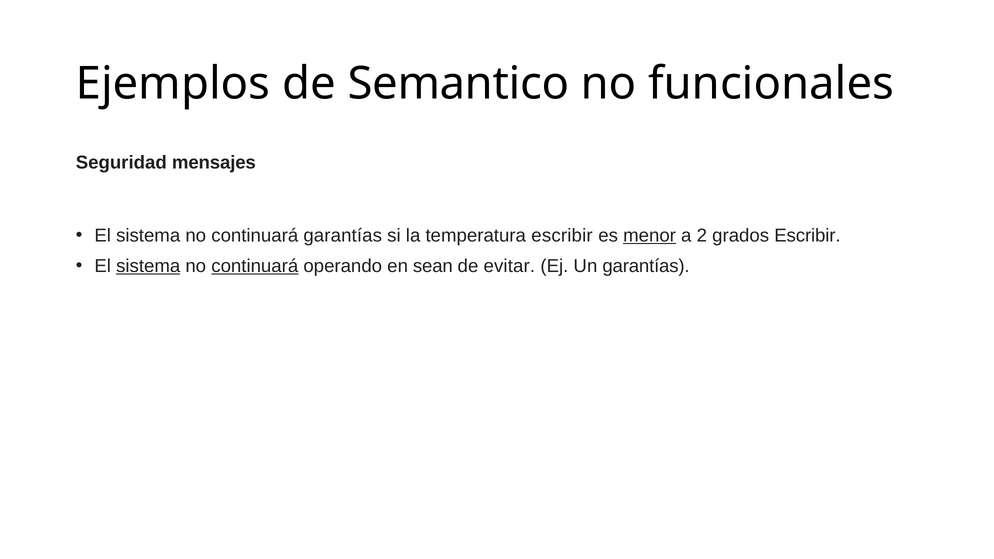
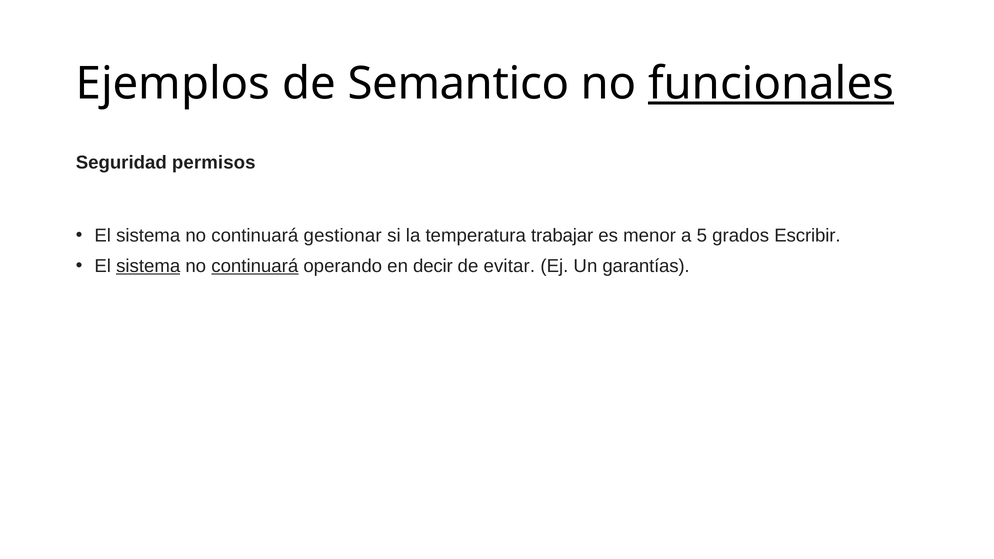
funcionales underline: none -> present (771, 83)
mensajes: mensajes -> permisos (214, 163)
continuará garantías: garantías -> gestionar (343, 236)
temperatura escribir: escribir -> trabajar (562, 236)
menor underline: present -> none (650, 236)
2: 2 -> 5 (702, 236)
sean: sean -> decir (433, 266)
